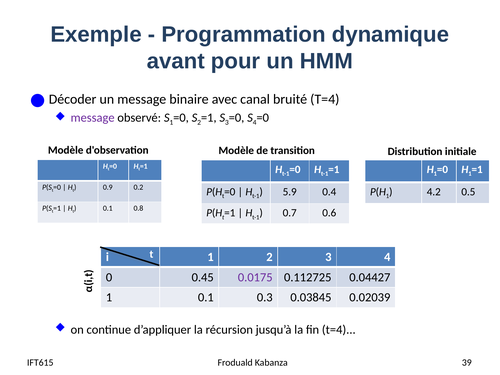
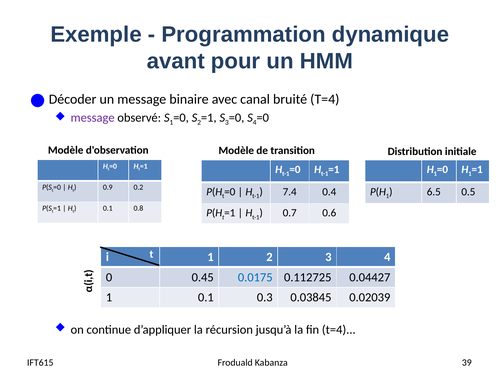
5.9: 5.9 -> 7.4 (290, 192)
4.2: 4.2 -> 6.5 (434, 192)
0.0175 colour: purple -> blue (255, 277)
